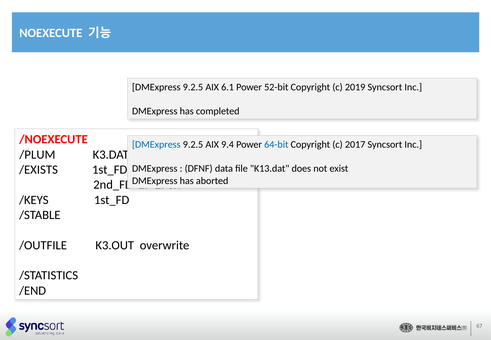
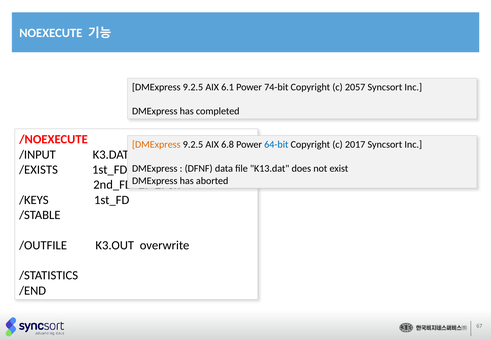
52-bit: 52-bit -> 74-bit (276, 87)
2019: 2019 -> 2057 (355, 87)
DMExpress colour: blue -> orange (156, 144)
9.4: 9.4 -> 6.8 (228, 144)
/PLUM: /PLUM -> /INPUT (37, 155)
